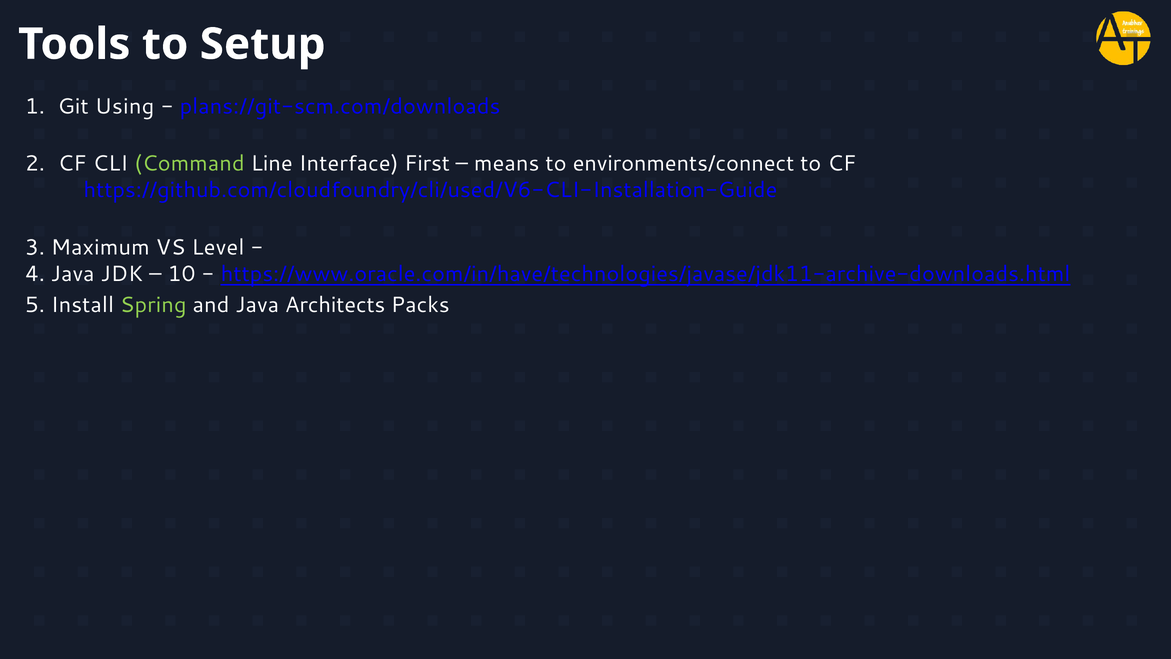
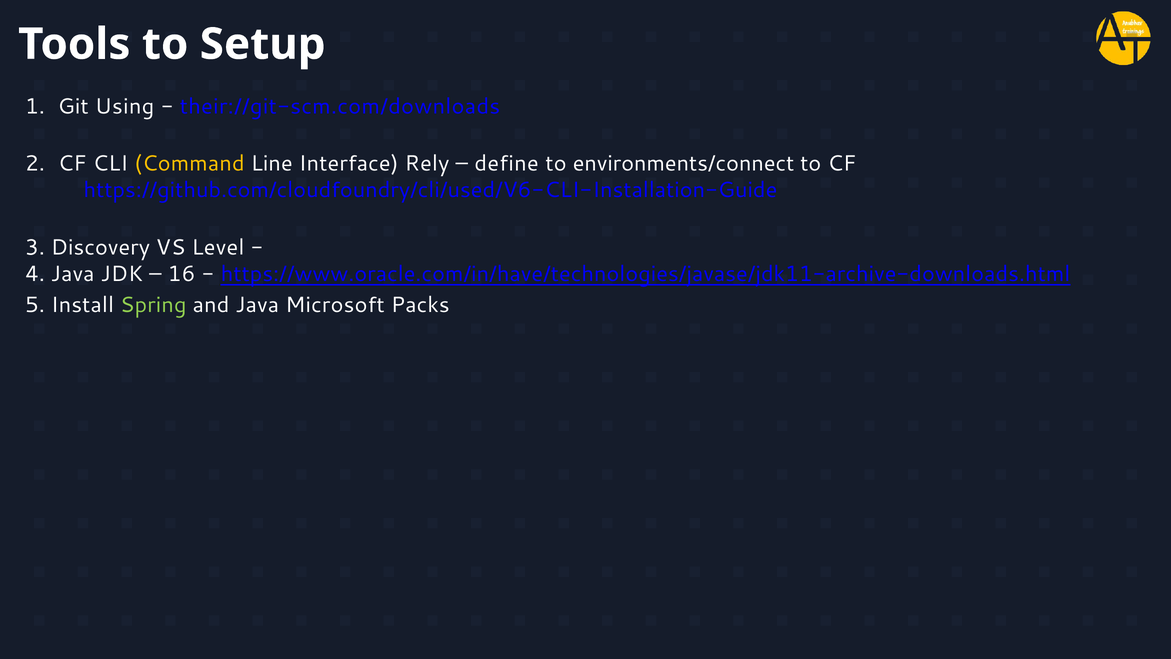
plans://git-scm.com/downloads: plans://git-scm.com/downloads -> their://git-scm.com/downloads (340, 106)
Command colour: light green -> yellow (189, 164)
First: First -> Rely (427, 164)
means: means -> define (507, 164)
Maximum: Maximum -> Discovery (100, 247)
10: 10 -> 16 (182, 274)
Architects: Architects -> Microsoft (335, 305)
